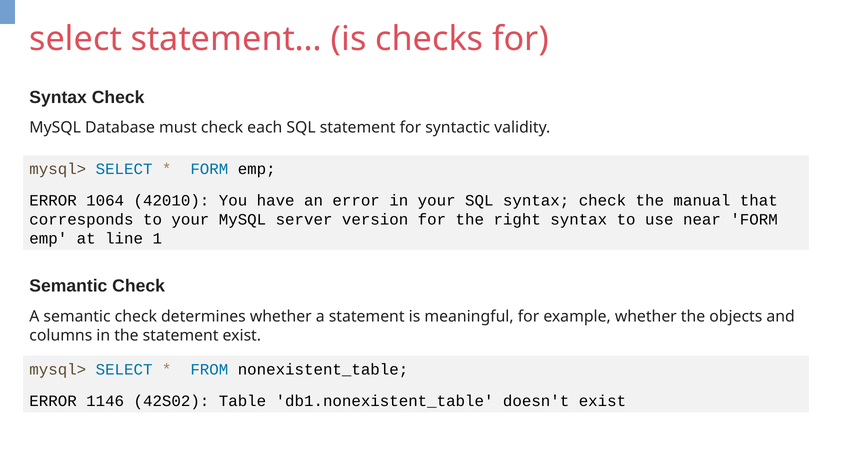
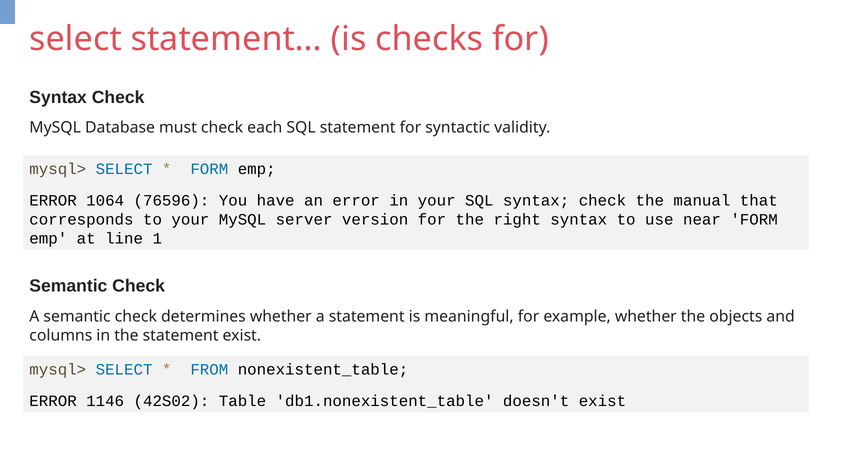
42010: 42010 -> 76596 (171, 201)
